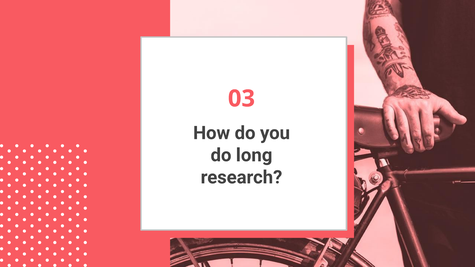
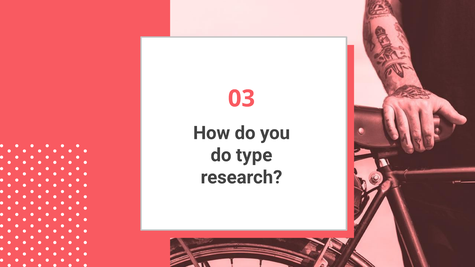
long: long -> type (254, 155)
